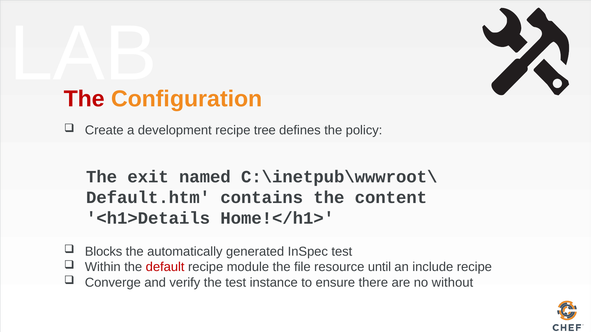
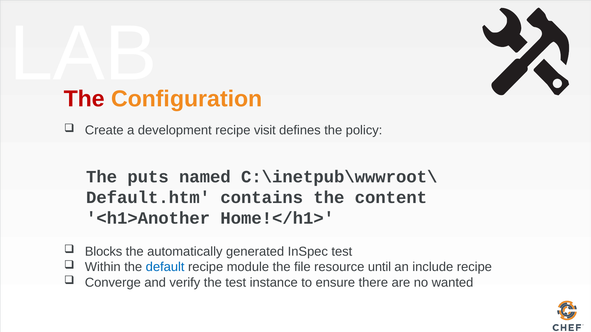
tree: tree -> visit (265, 131)
exit: exit -> puts (148, 177)
<h1>Details: <h1>Details -> <h1>Another (148, 218)
default colour: red -> blue (165, 267)
without: without -> wanted (453, 283)
